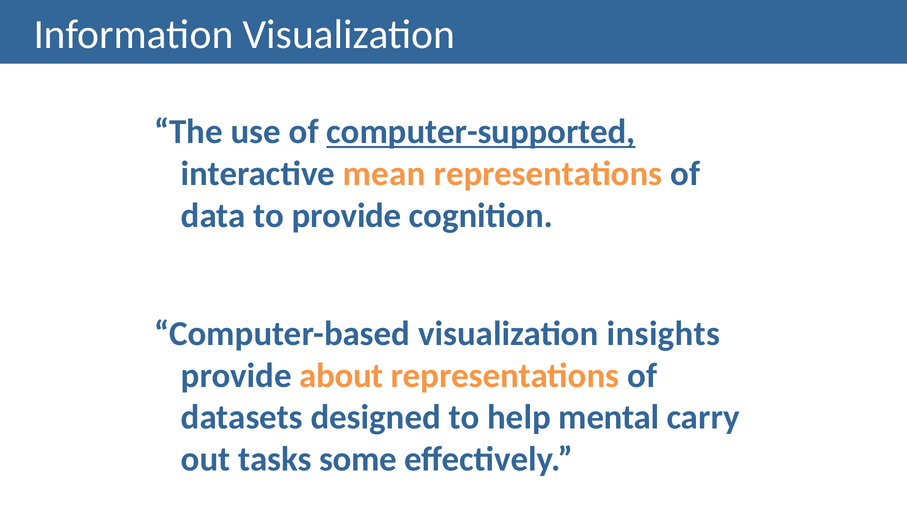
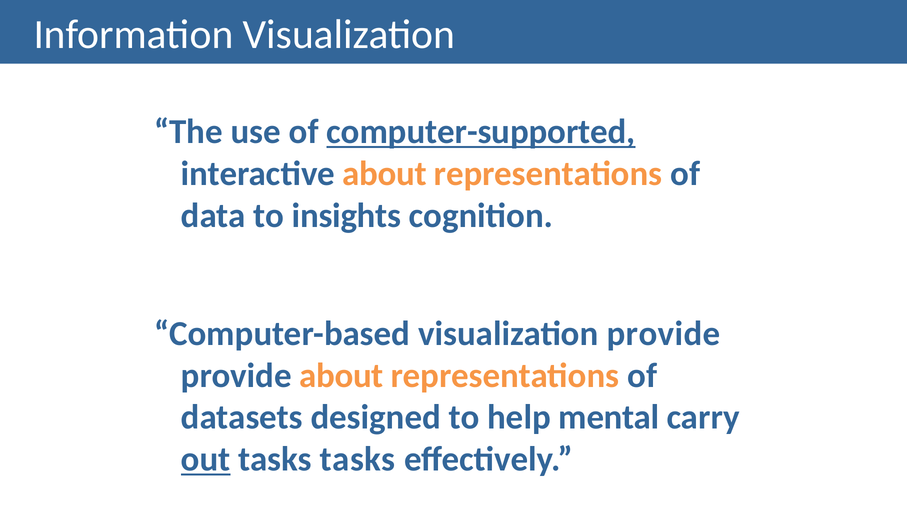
interactive mean: mean -> about (385, 174)
to provide: provide -> insights (347, 216)
visualization insights: insights -> provide (664, 334)
out underline: none -> present (206, 459)
tasks some: some -> tasks (358, 459)
